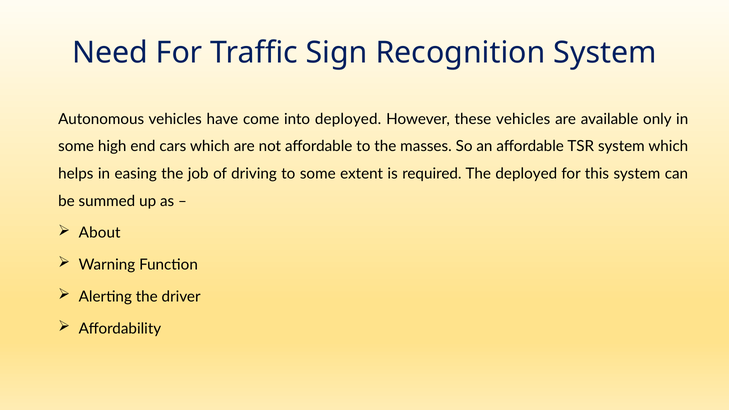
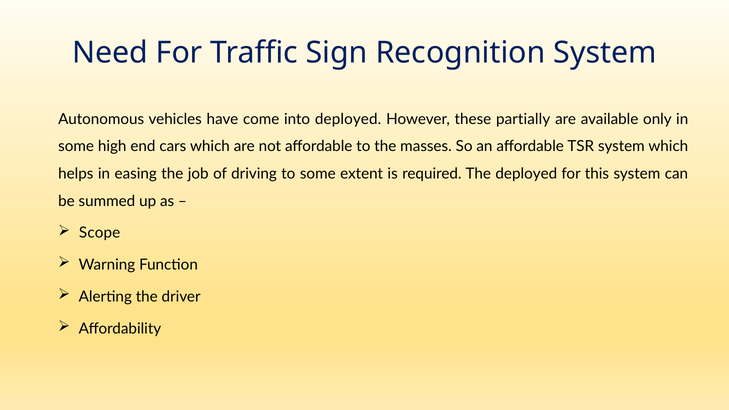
these vehicles: vehicles -> partially (523, 119)
About: About -> Scope (100, 233)
